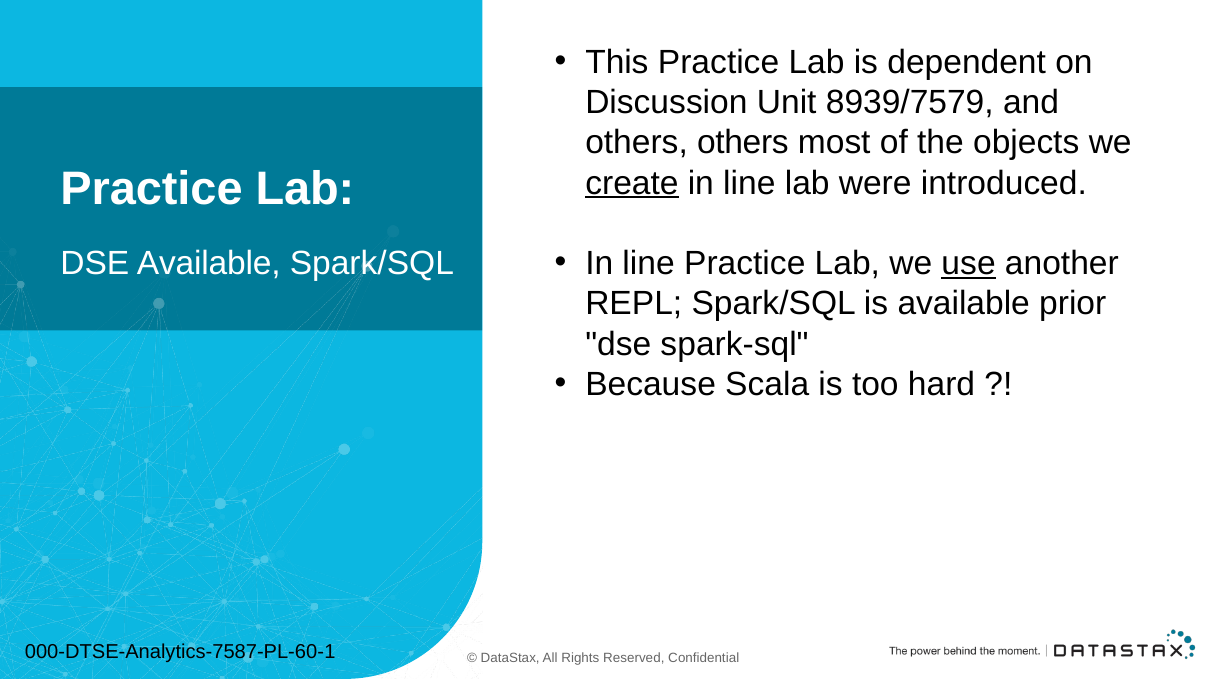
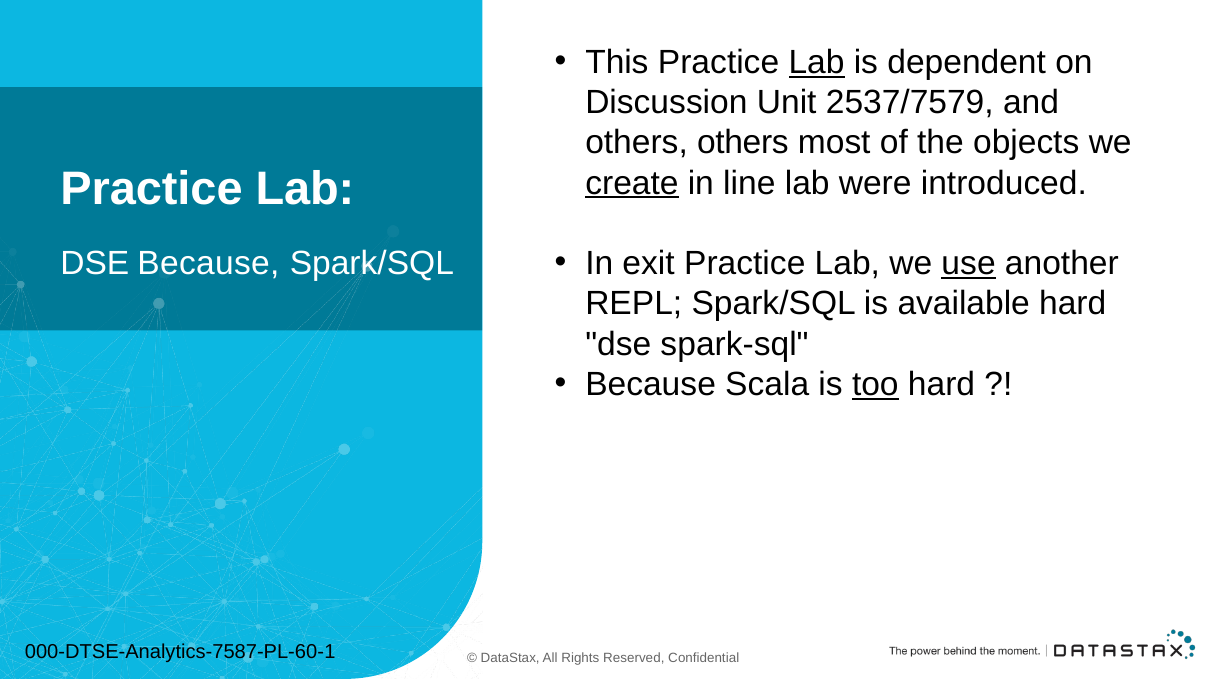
Lab underline: none -> present (817, 62)
8939/7579: 8939/7579 -> 2537/7579 (910, 103)
line: line -> exit (649, 264)
DSE Available: Available -> Because (208, 263)
available prior: prior -> hard (1073, 304)
too underline: none -> present (875, 384)
